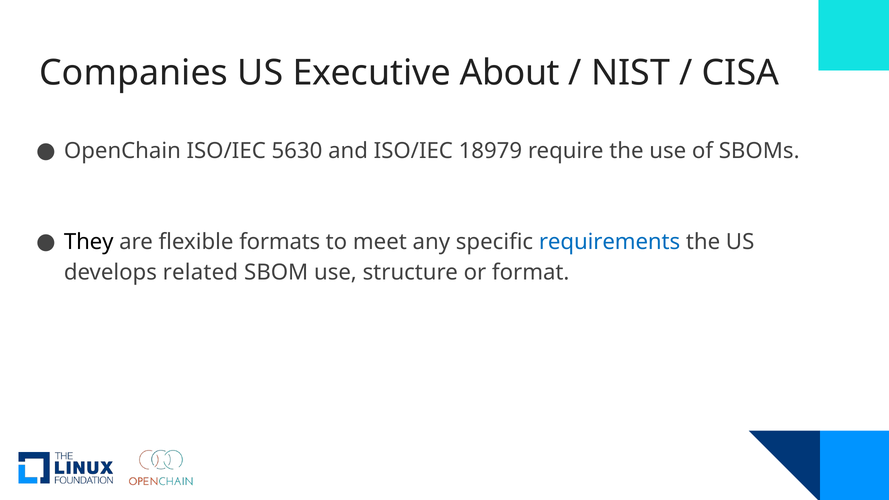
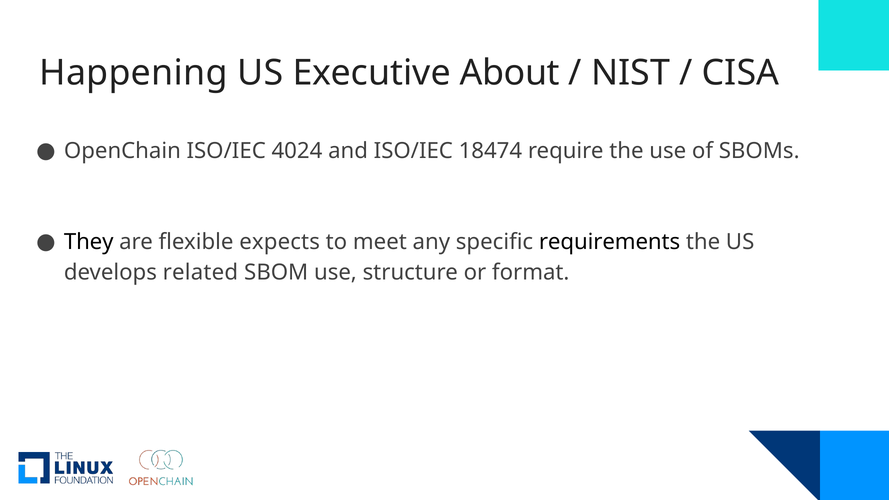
Companies: Companies -> Happening (133, 73)
5630: 5630 -> 4024 (297, 151)
18979: 18979 -> 18474 (490, 151)
formats: formats -> expects (280, 242)
requirements colour: blue -> black (610, 242)
